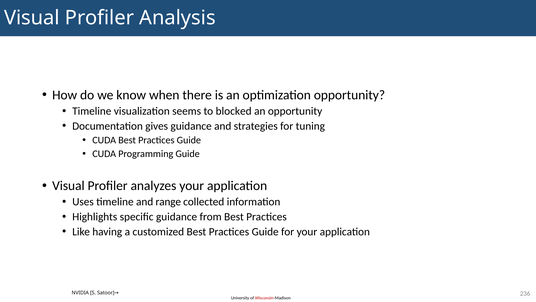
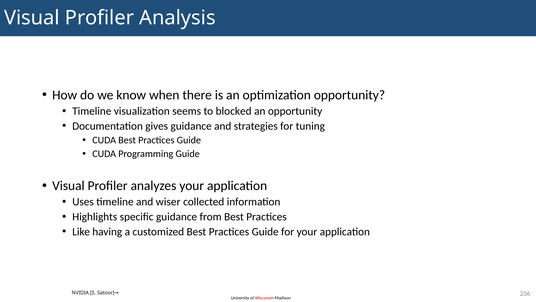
range: range -> wiser (168, 202)
